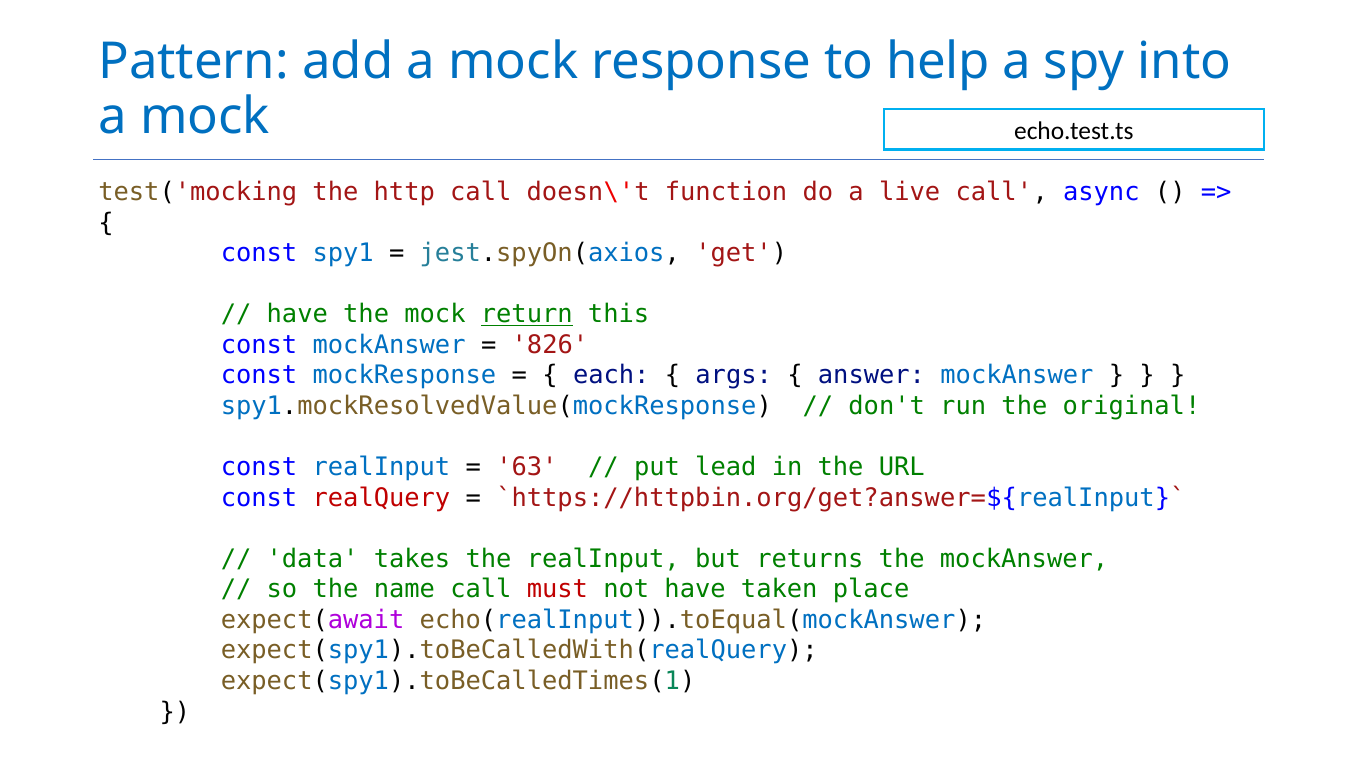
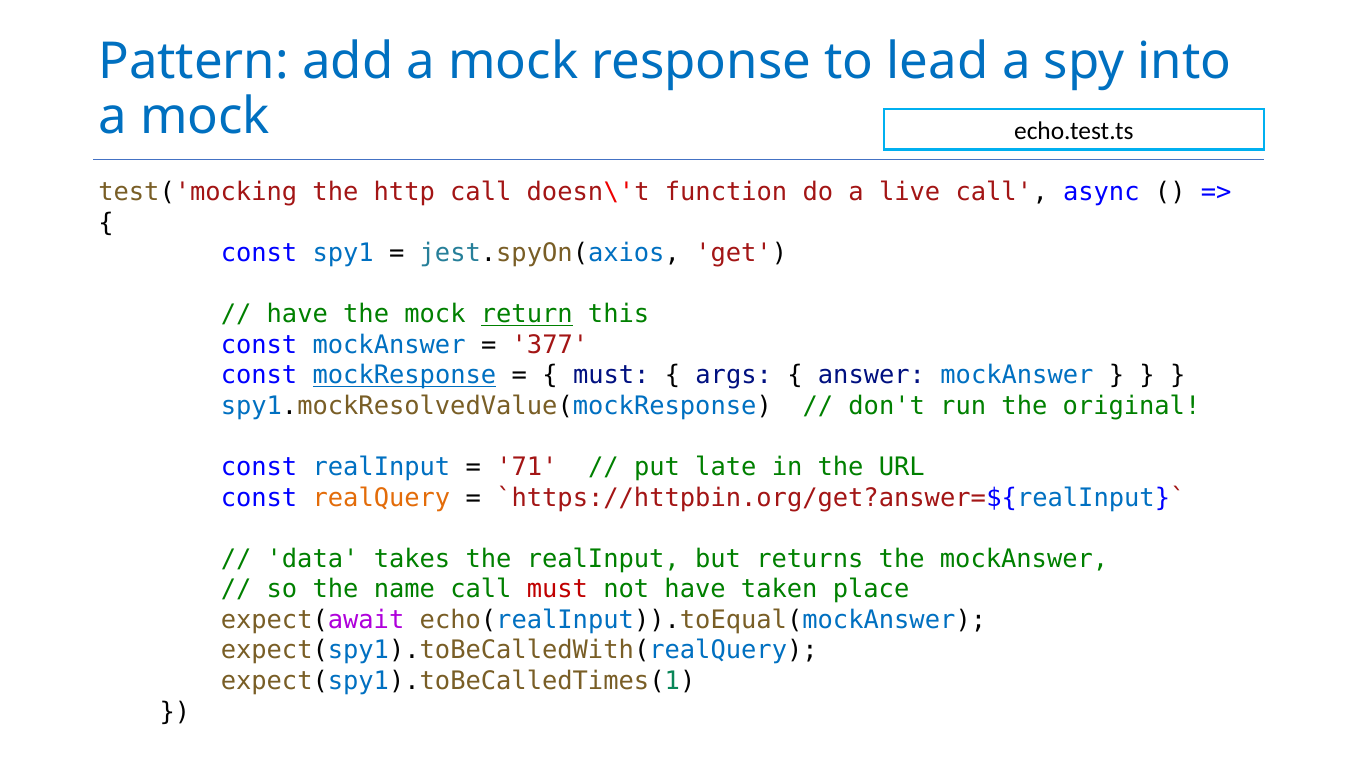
help: help -> lead (938, 62)
826: 826 -> 377 (550, 345)
mockResponse underline: none -> present (404, 375)
each: each -> must (611, 375)
63: 63 -> 71 (527, 467)
lead: lead -> late (726, 467)
realQuery colour: red -> orange (381, 497)
